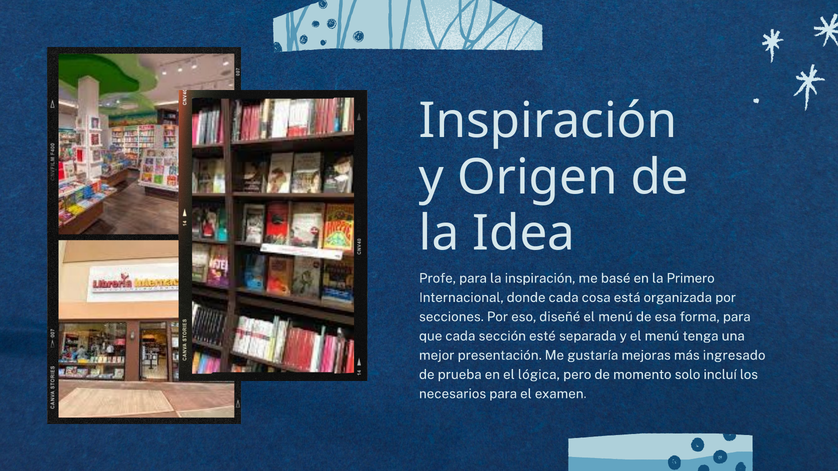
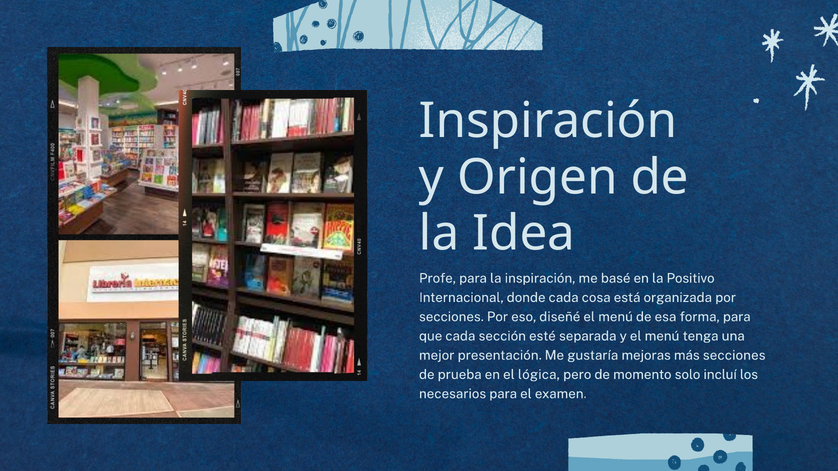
Primero: Primero -> Positivo (691, 279)
más ingresado: ingresado -> secciones (734, 356)
